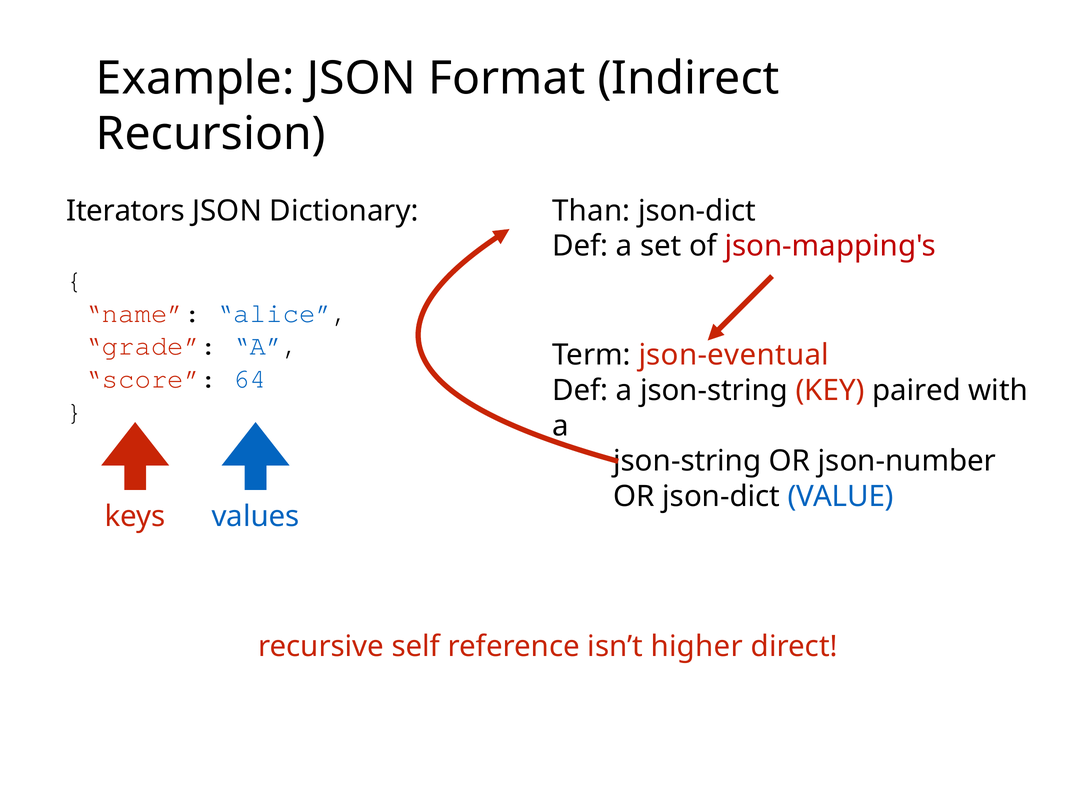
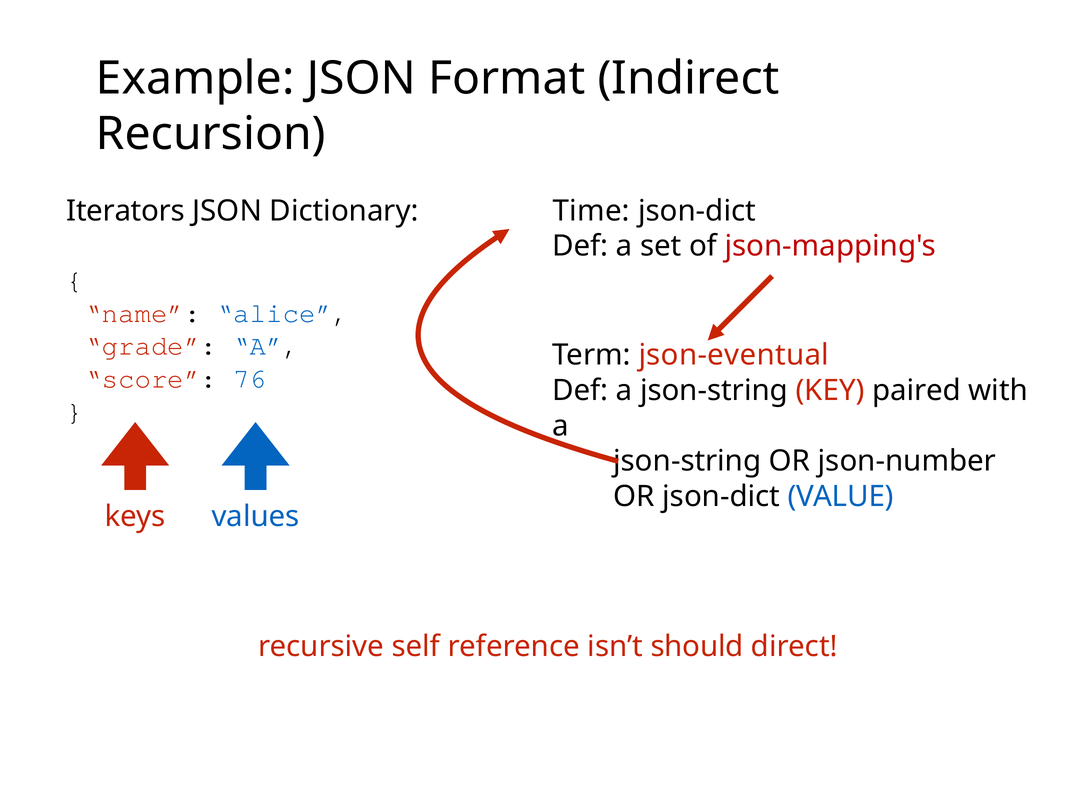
Than: Than -> Time (591, 211)
64: 64 -> 76 (250, 379)
higher: higher -> should (697, 647)
